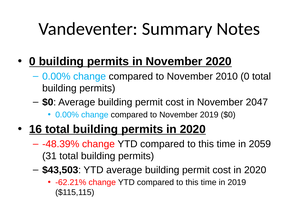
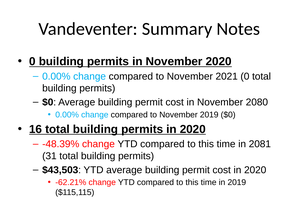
2010: 2010 -> 2021 (227, 76)
2047: 2047 -> 2080 (257, 102)
2059: 2059 -> 2081 (260, 144)
